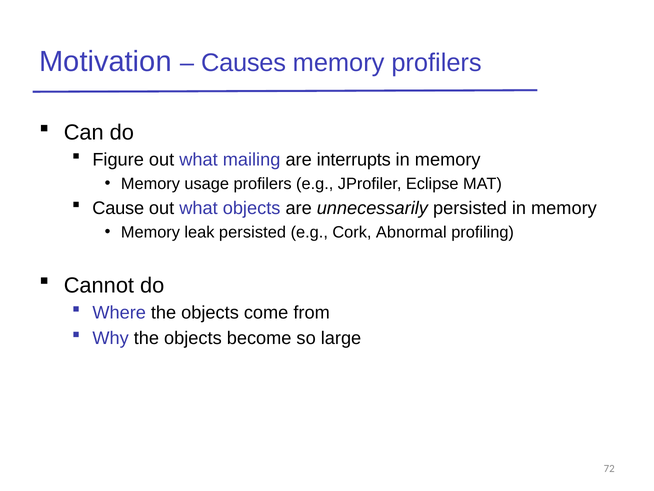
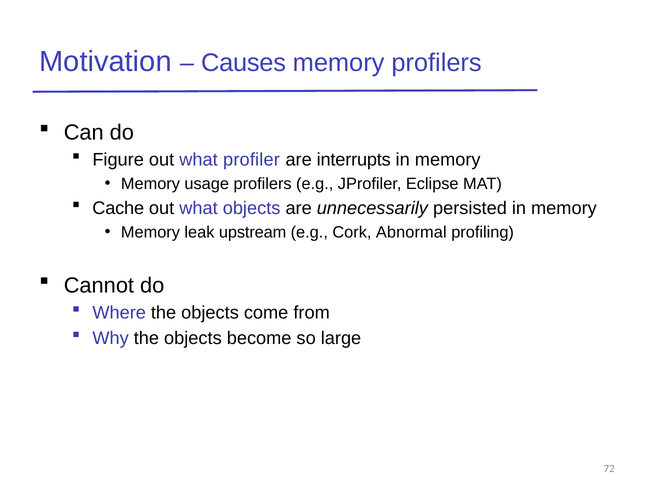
mailing: mailing -> profiler (251, 160)
Cause: Cause -> Cache (118, 208)
leak persisted: persisted -> upstream (253, 232)
